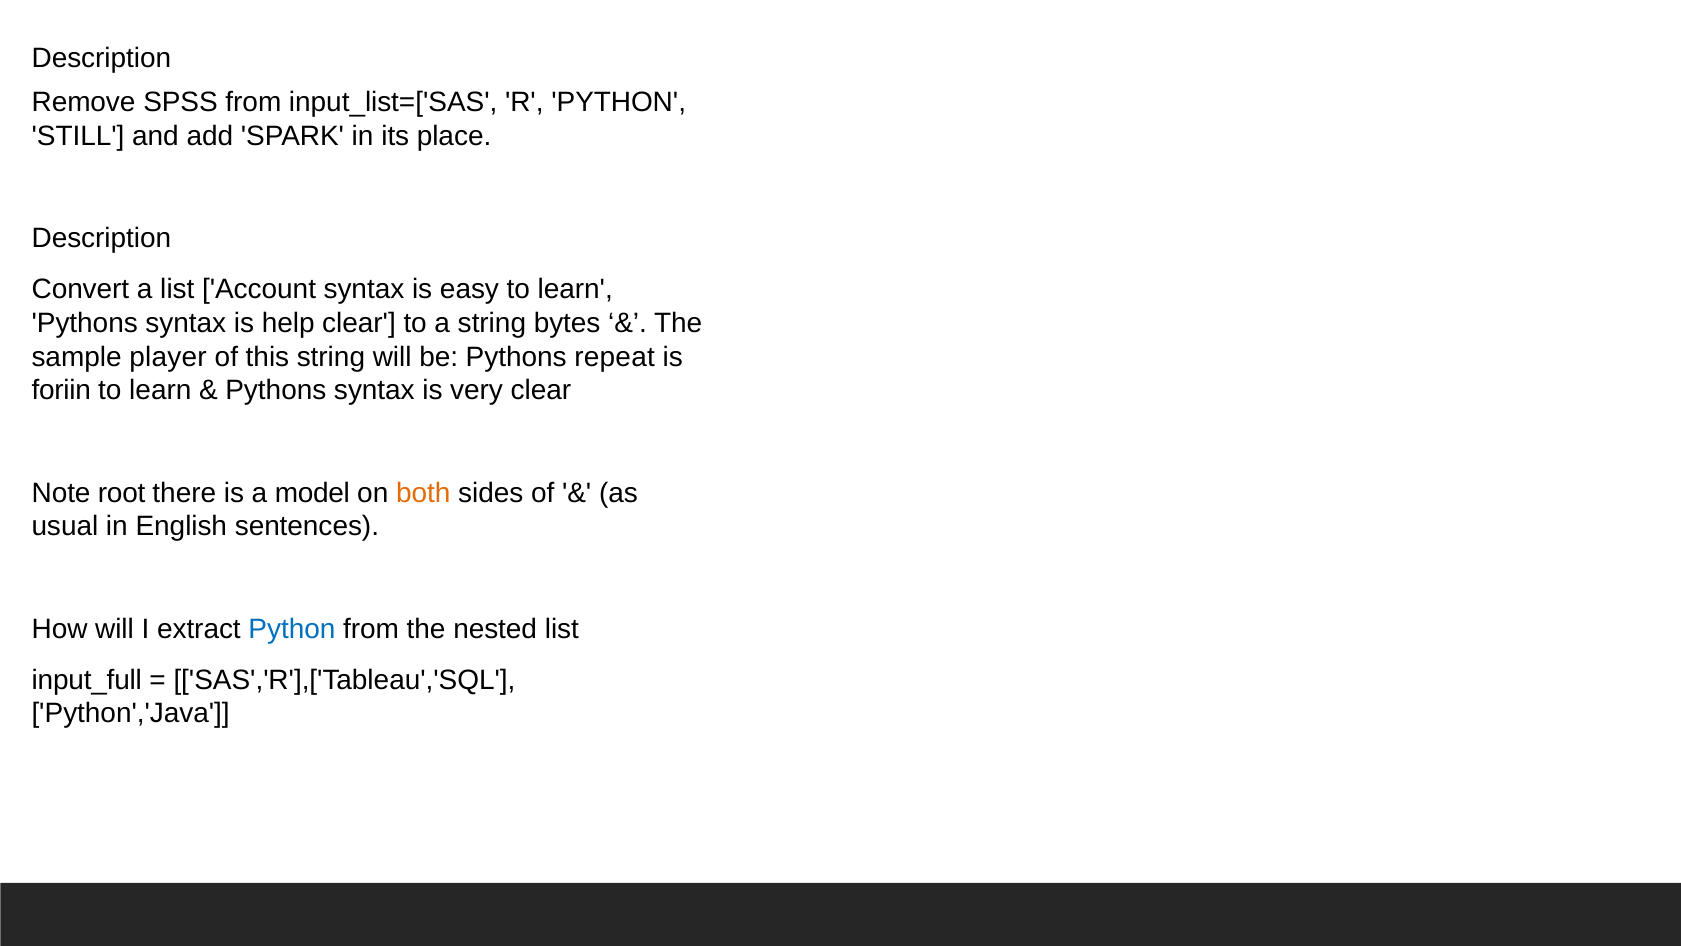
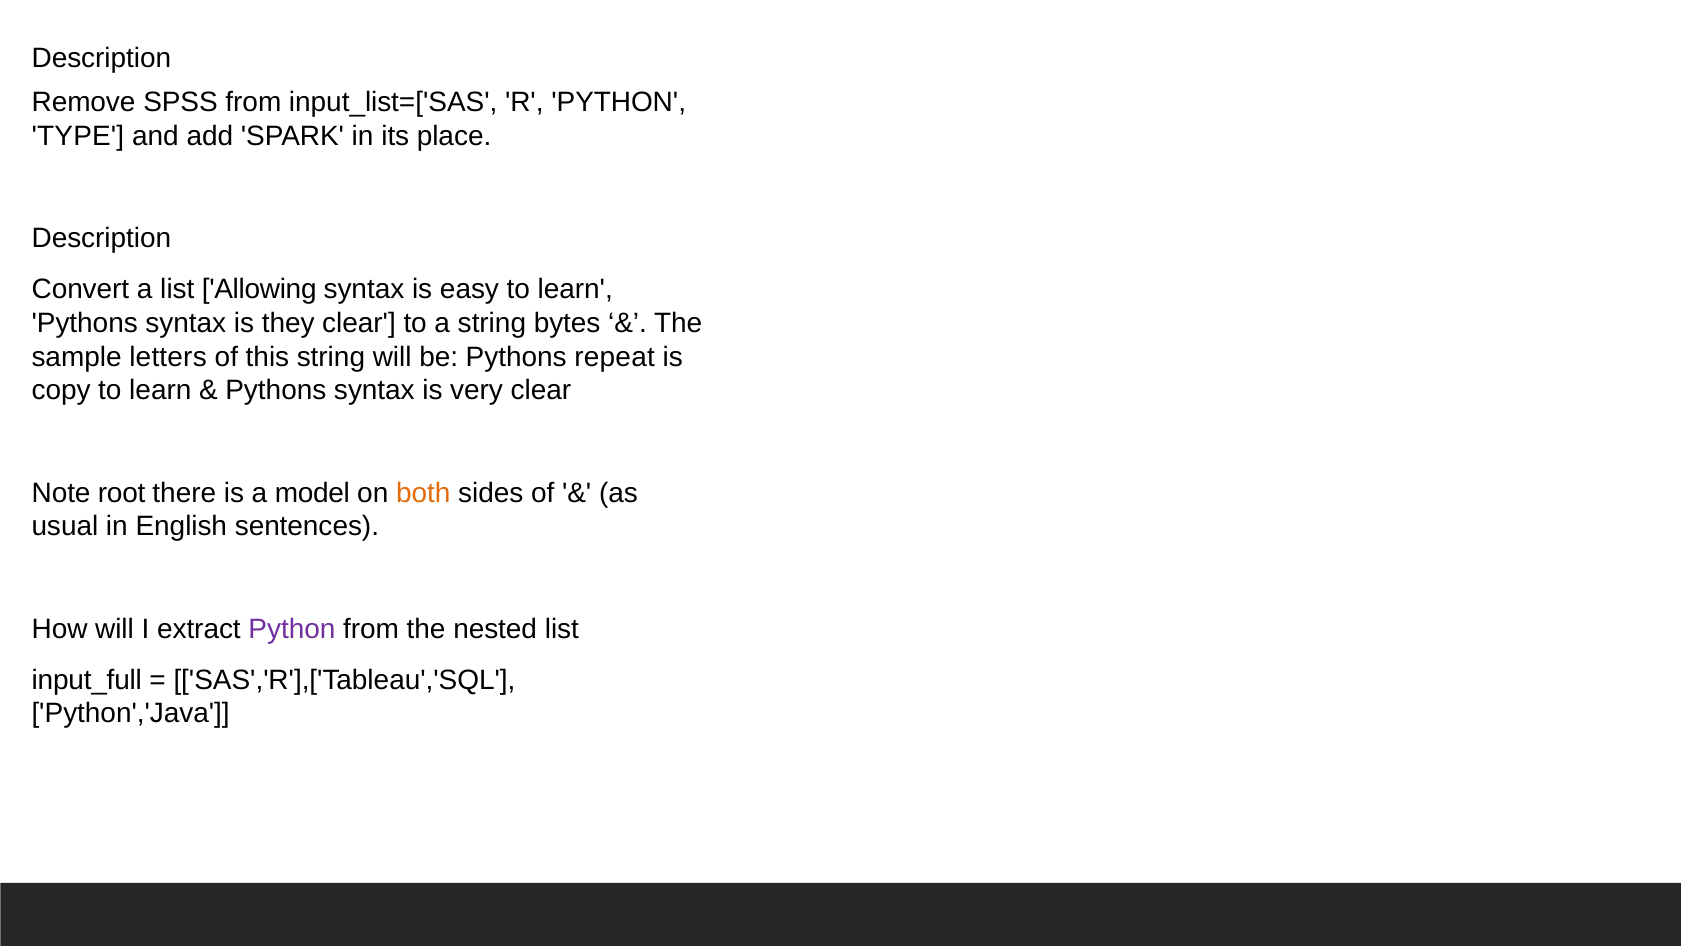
STILL: STILL -> TYPE (78, 136)
Account: Account -> Allowing (259, 290)
help: help -> they (288, 323)
player: player -> letters (168, 357)
foriin: foriin -> copy (61, 390)
Python colour: blue -> purple (292, 628)
